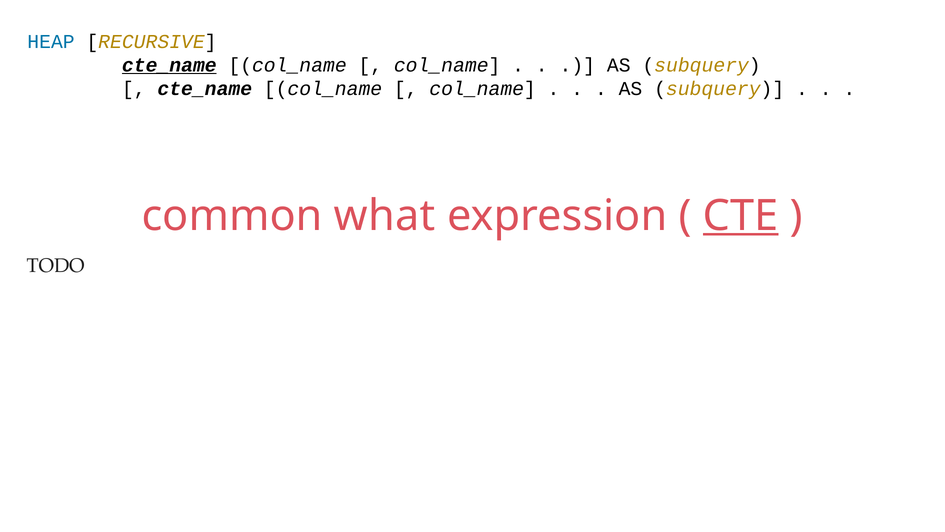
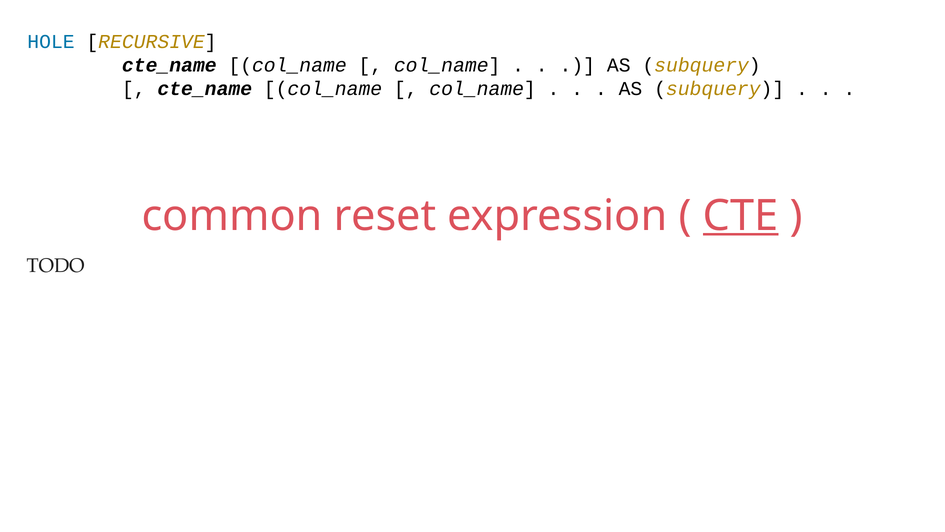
HEAP: HEAP -> HOLE (51, 41)
cte_name underline: present -> none (169, 65)
what: what -> reset (385, 216)
